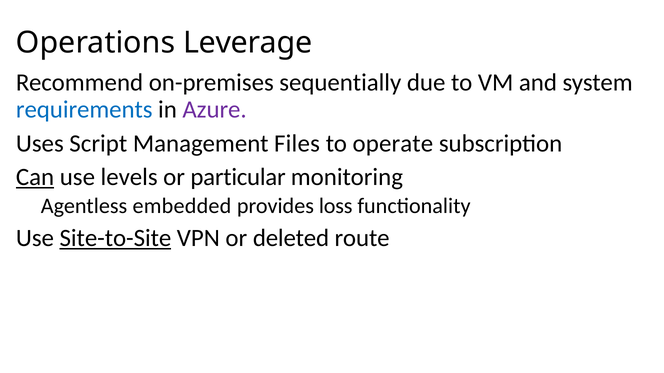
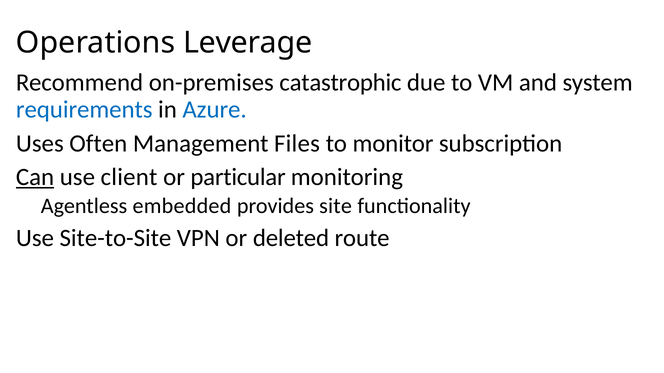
sequentially: sequentially -> catastrophic (340, 83)
Azure colour: purple -> blue (215, 110)
Script: Script -> Often (98, 144)
operate: operate -> monitor (393, 144)
levels: levels -> client (129, 177)
loss: loss -> site (336, 206)
Site-to-Site underline: present -> none (115, 239)
